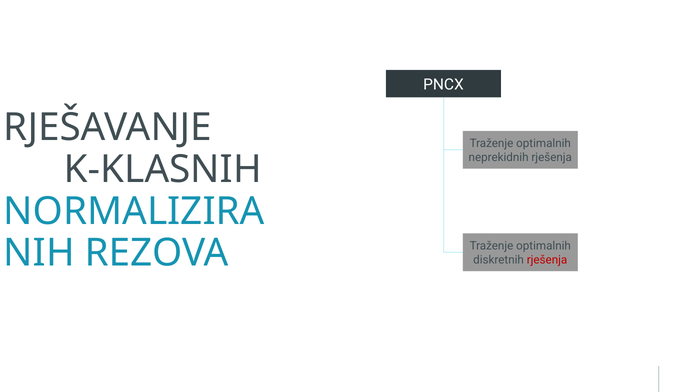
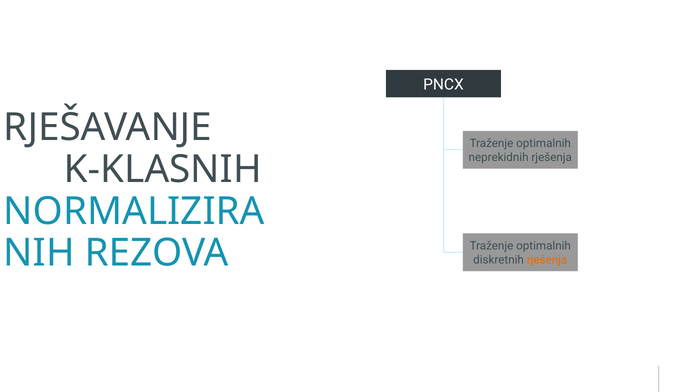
rješenja colour: red -> orange (547, 260)
